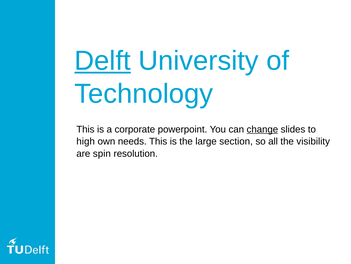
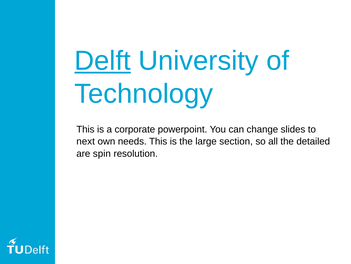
change underline: present -> none (262, 129)
high: high -> next (86, 141)
visibility: visibility -> detailed (313, 141)
